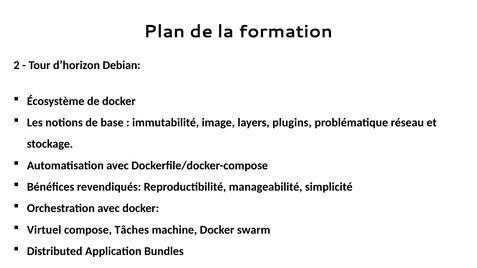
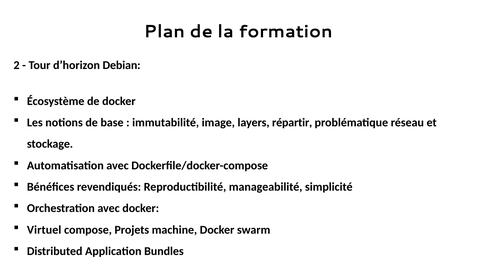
plugins: plugins -> répartir (292, 123)
Tâches: Tâches -> Projets (132, 230)
